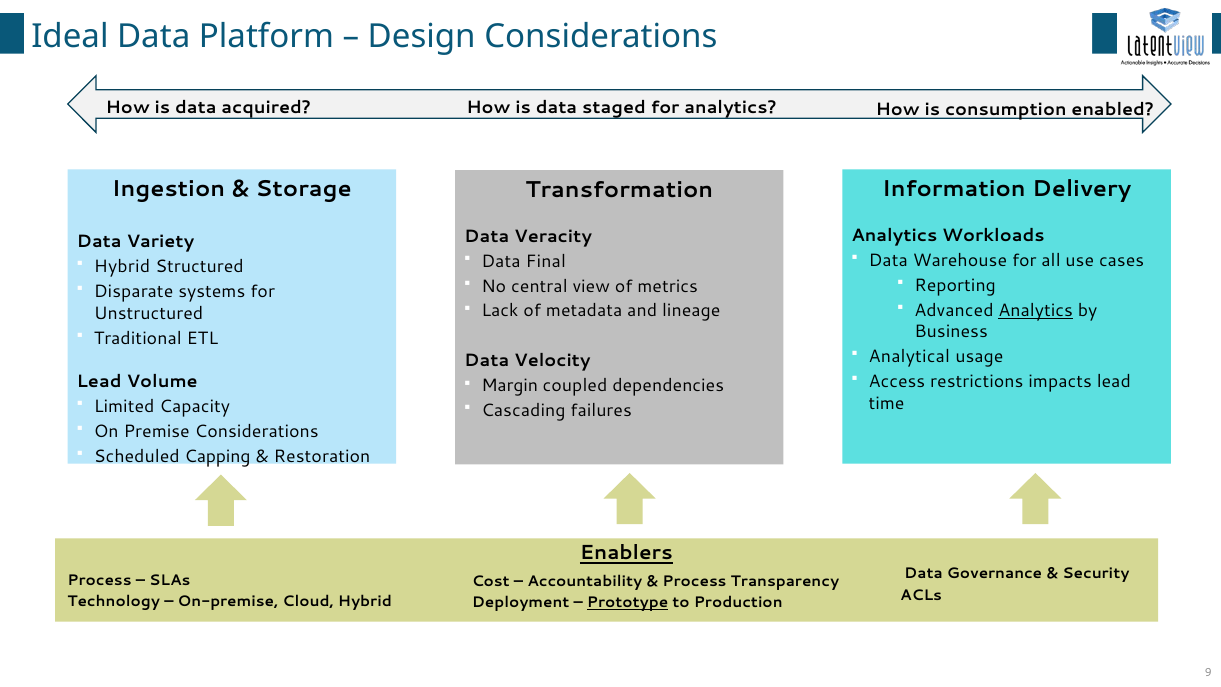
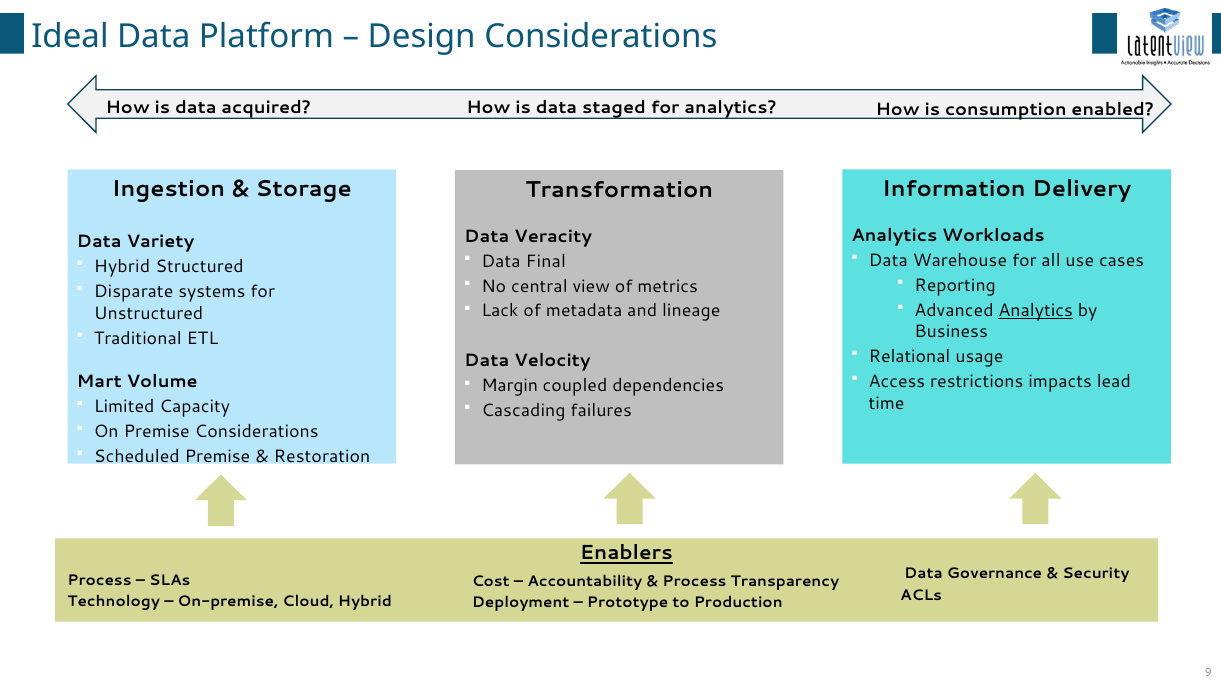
Analytical: Analytical -> Relational (909, 357)
Lead: Lead -> Mart (99, 382)
Scheduled Capping: Capping -> Premise (217, 456)
Prototype underline: present -> none (628, 603)
